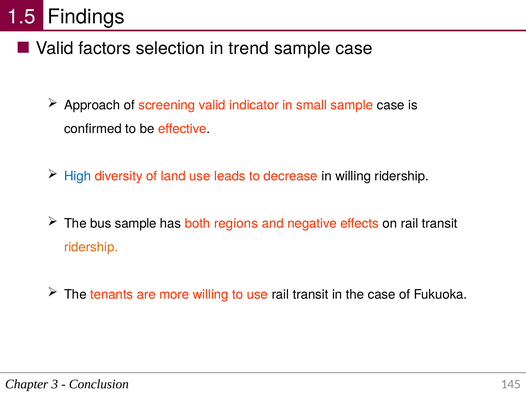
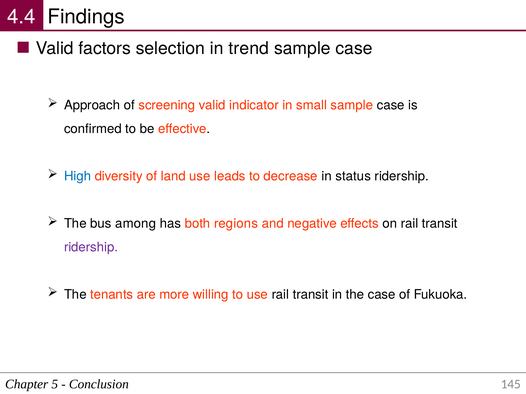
1.5: 1.5 -> 4.4 (21, 17)
in willing: willing -> status (353, 176)
bus sample: sample -> among (136, 224)
ridership colour: orange -> purple (91, 247)
3: 3 -> 5 (55, 385)
